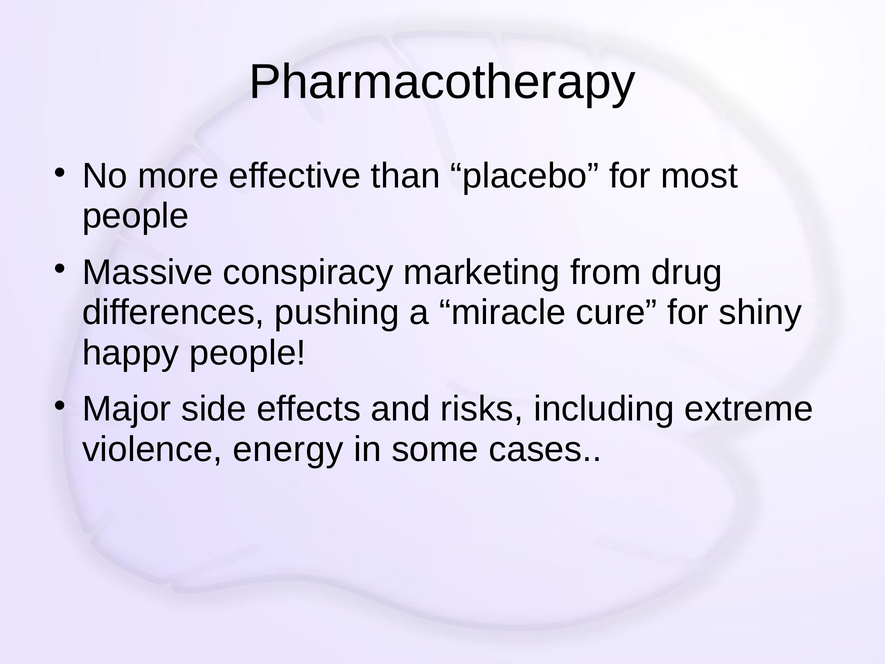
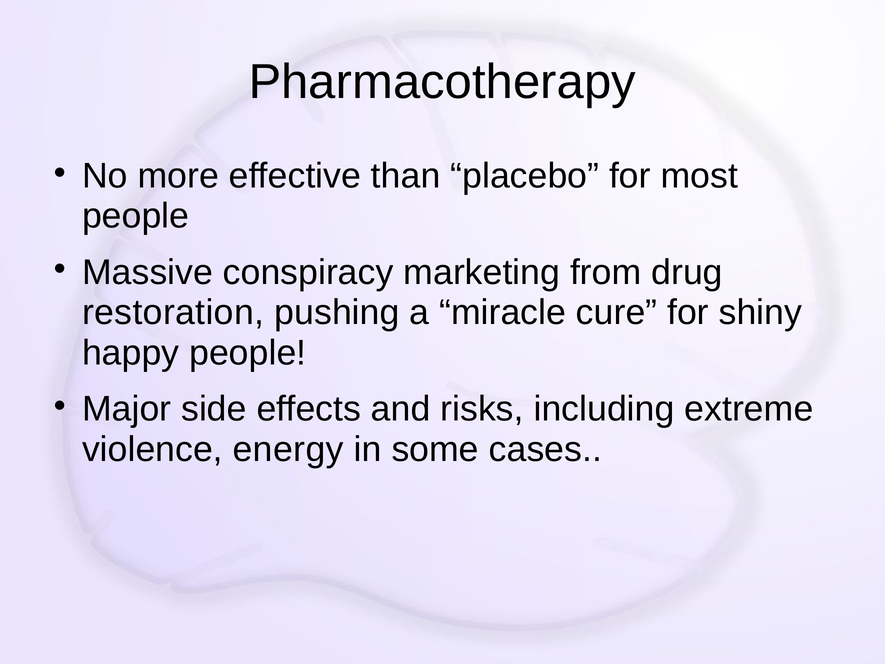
differences: differences -> restoration (173, 313)
